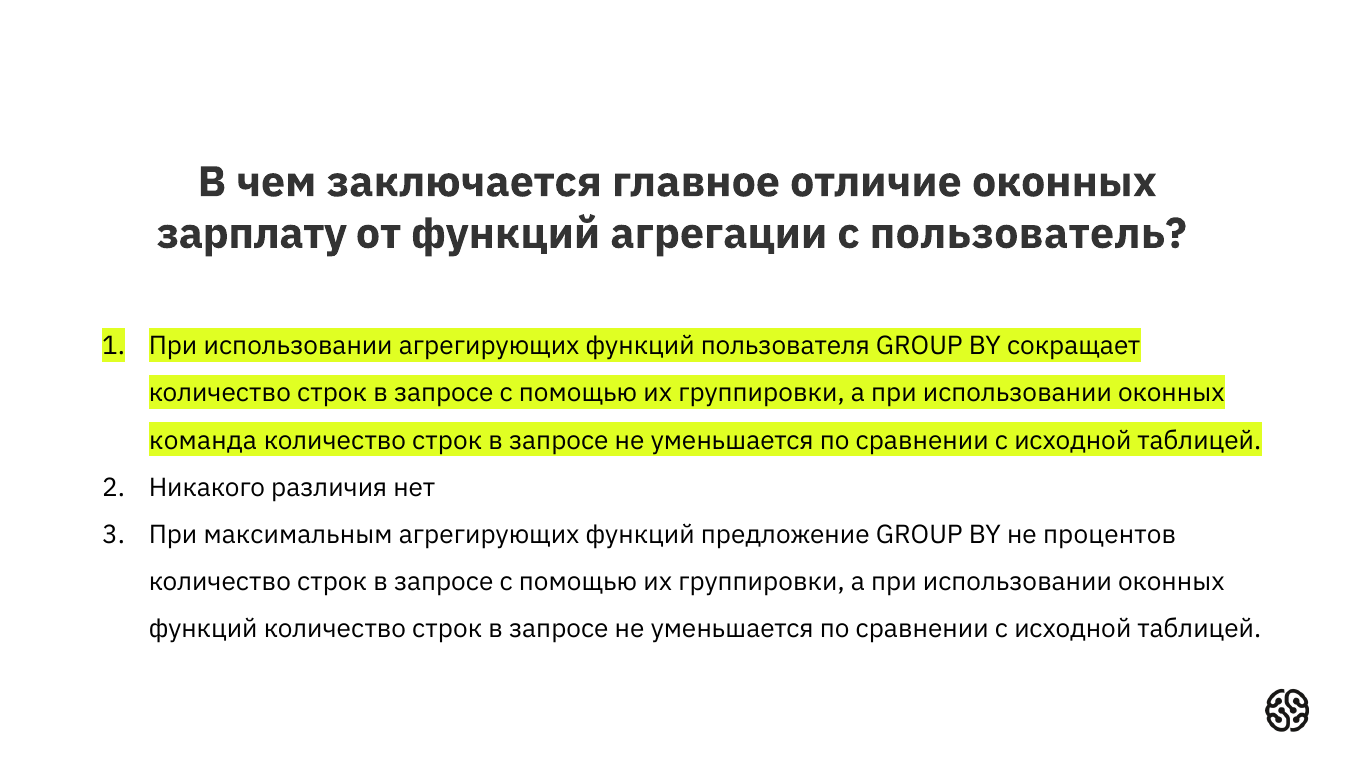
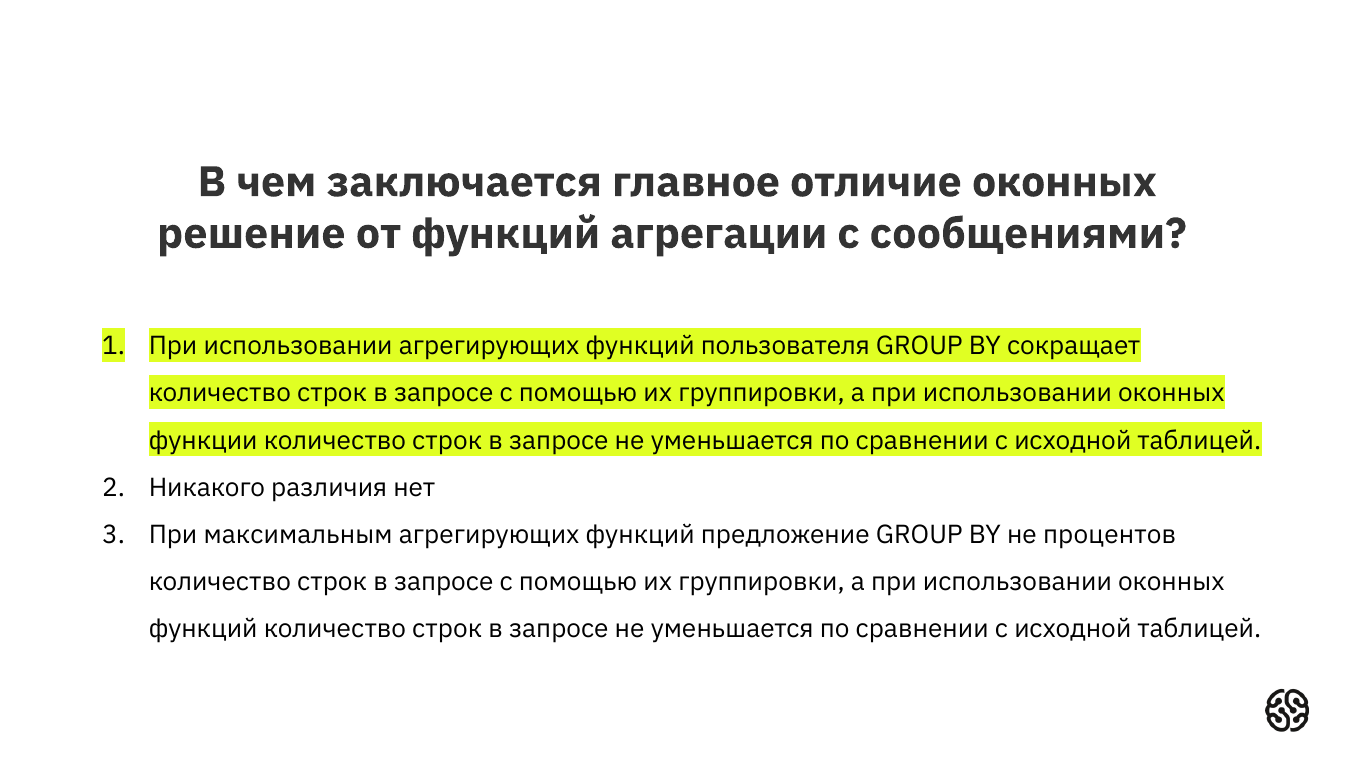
зарплату: зарплату -> решение (251, 233)
пользователь: пользователь -> сообщениями (1028, 233)
команда: команда -> функции (203, 440)
